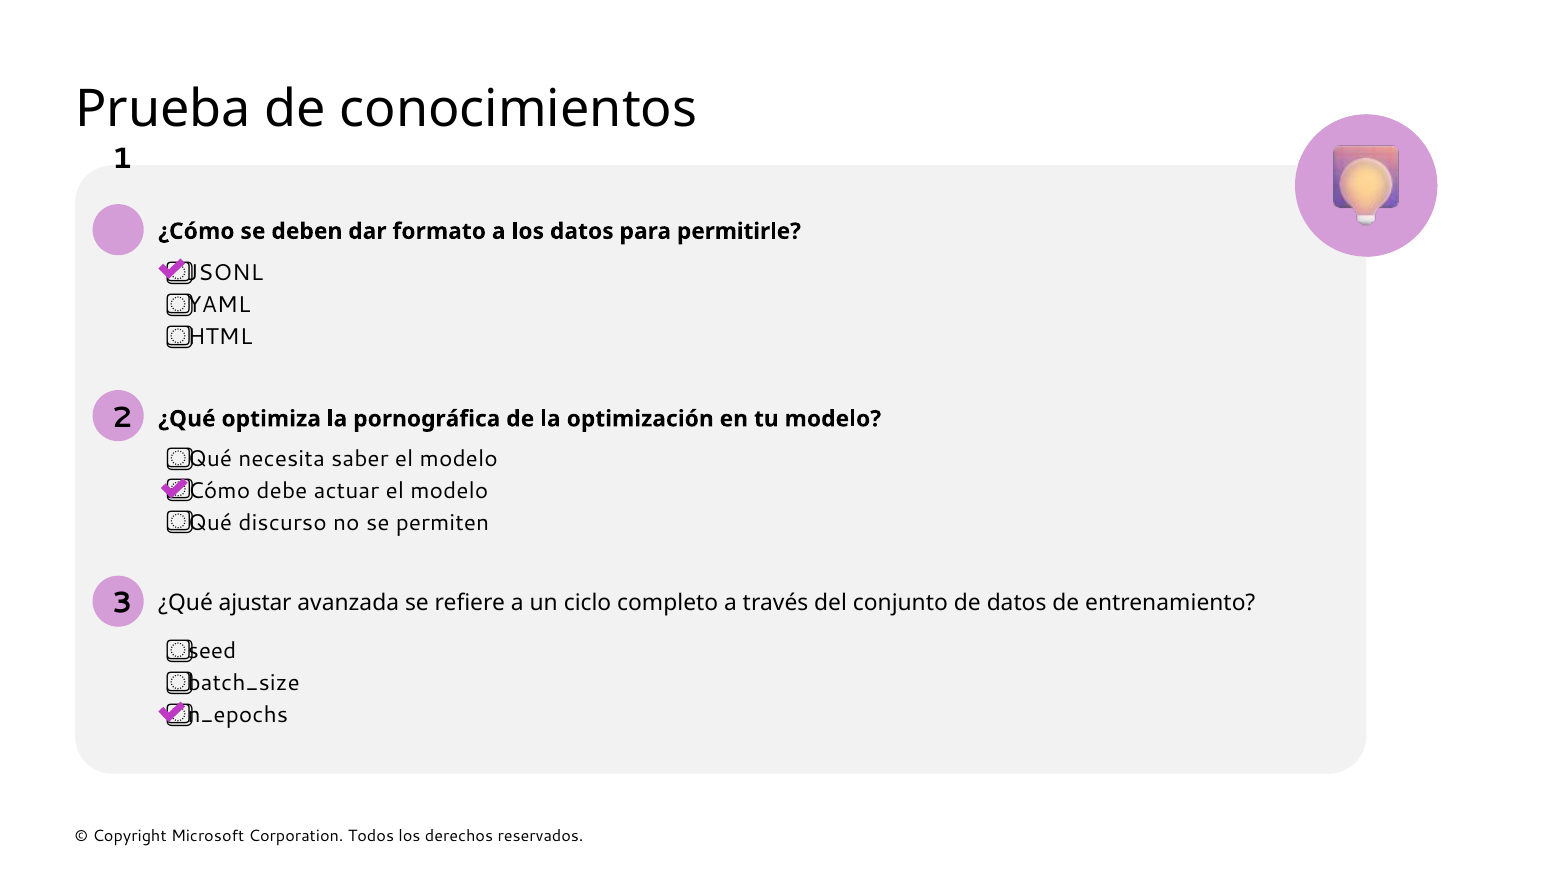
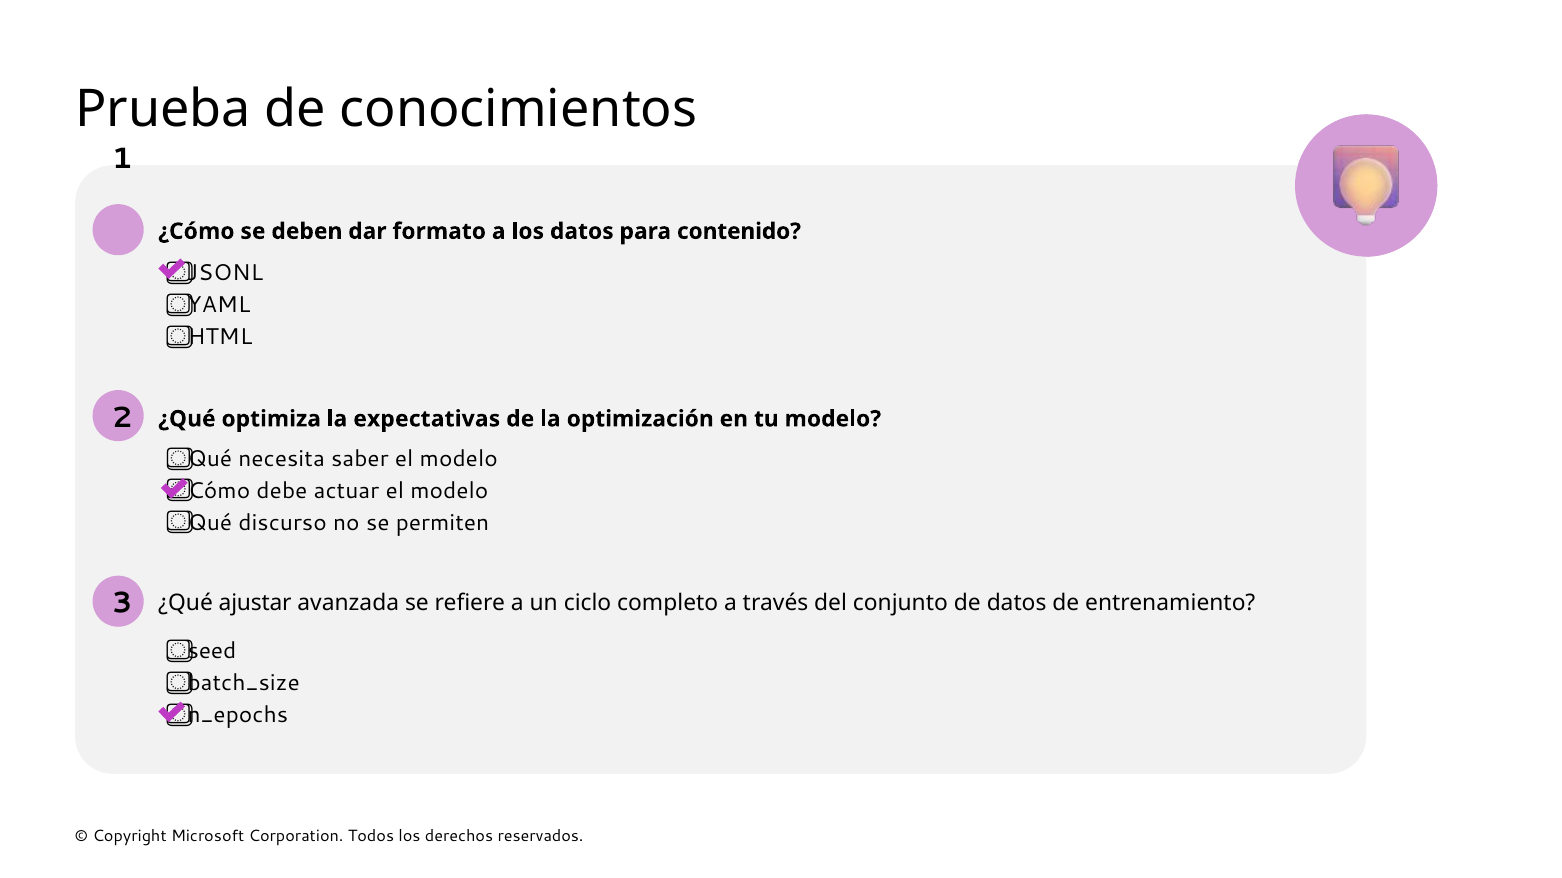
permitirle: permitirle -> contenido (739, 231)
pornográfica: pornográfica -> expectativas (427, 419)
